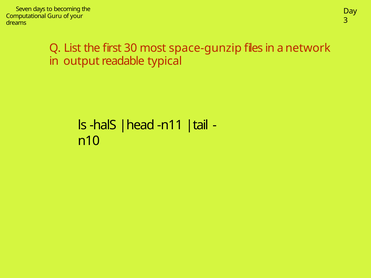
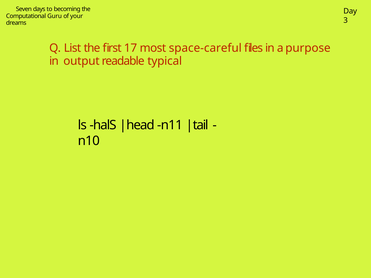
30: 30 -> 17 (131, 48)
space-gunzip: space-gunzip -> space-careful (205, 48)
network: network -> purpose (308, 48)
